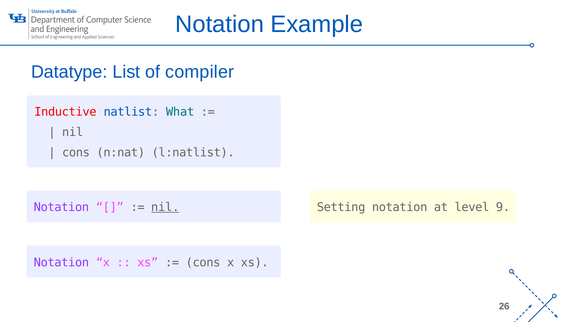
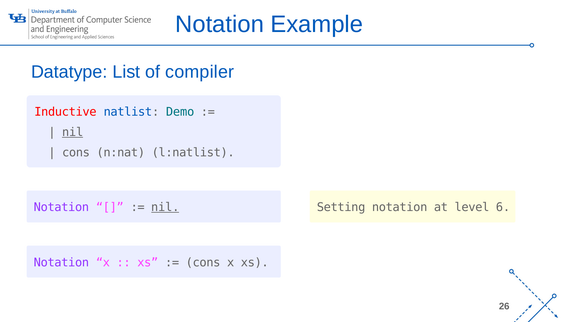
What: What -> Demo (180, 112)
nil underline: none -> present (73, 132)
9: 9 -> 6 (503, 207)
